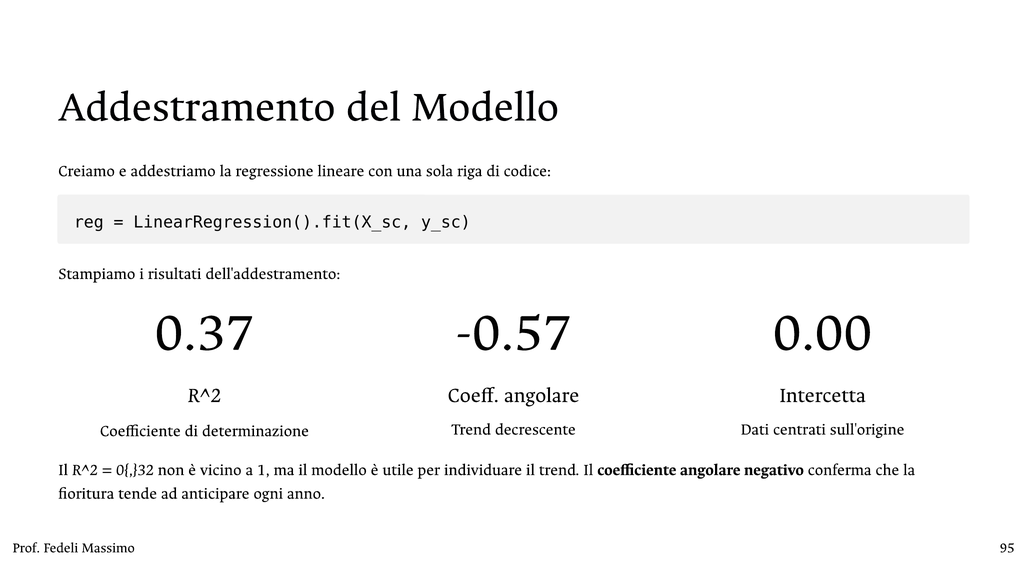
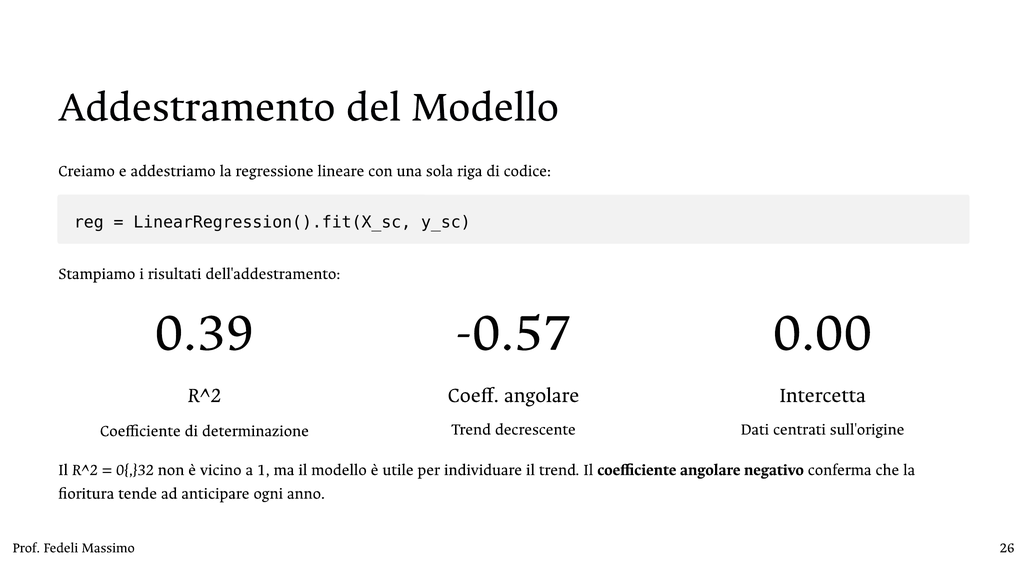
0.37: 0.37 -> 0.39 (204, 332)
95: 95 -> 26 (1007, 547)
